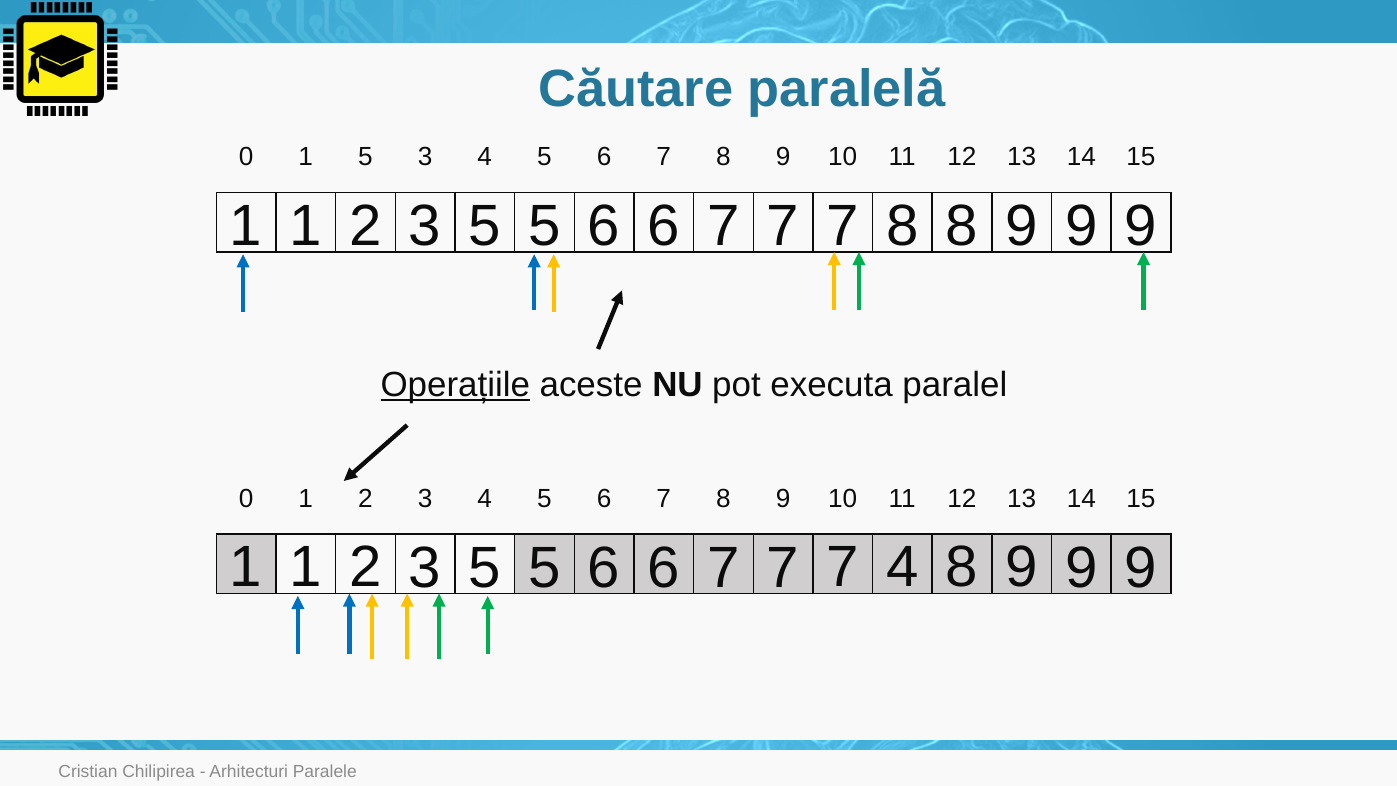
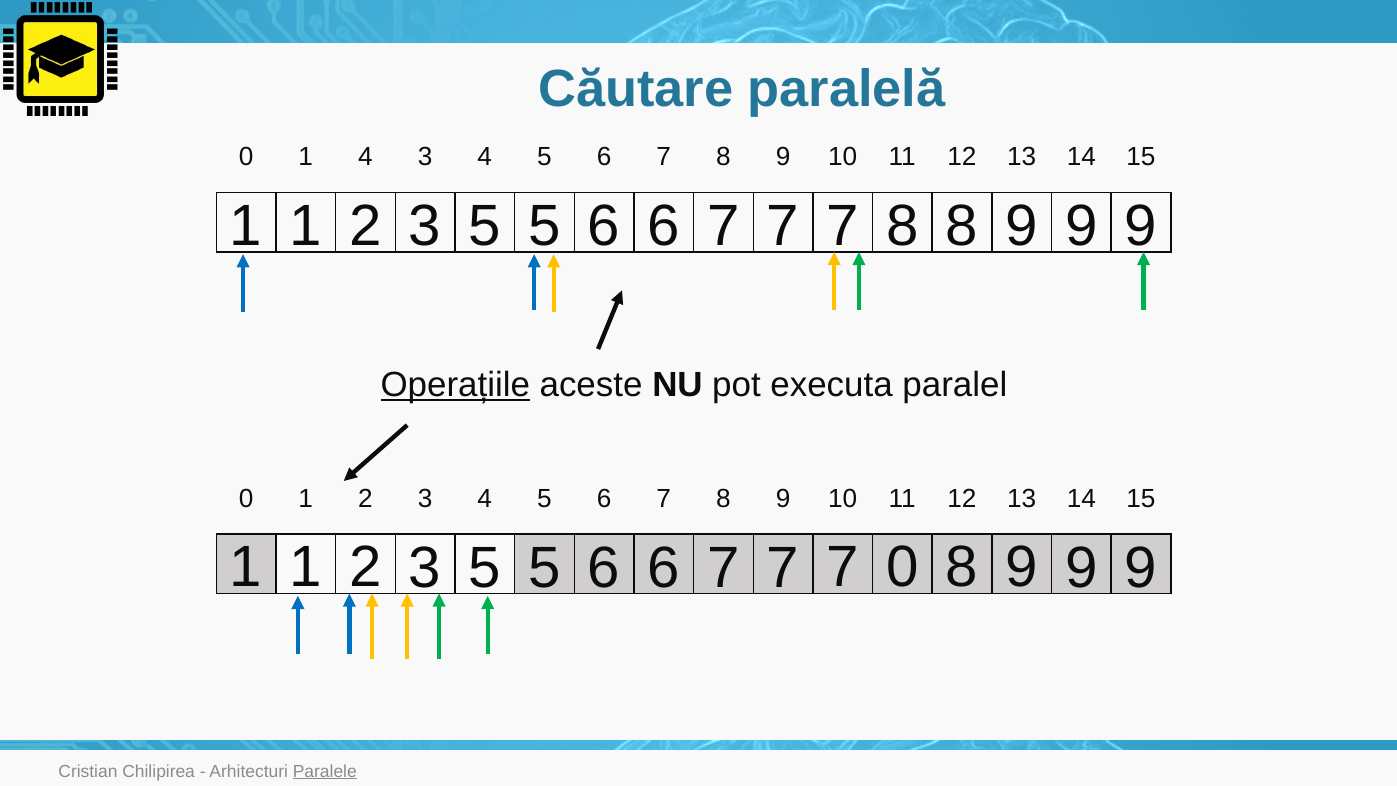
1 5: 5 -> 4 (365, 157)
7 4: 4 -> 0 (902, 568)
Paralele underline: none -> present (325, 771)
